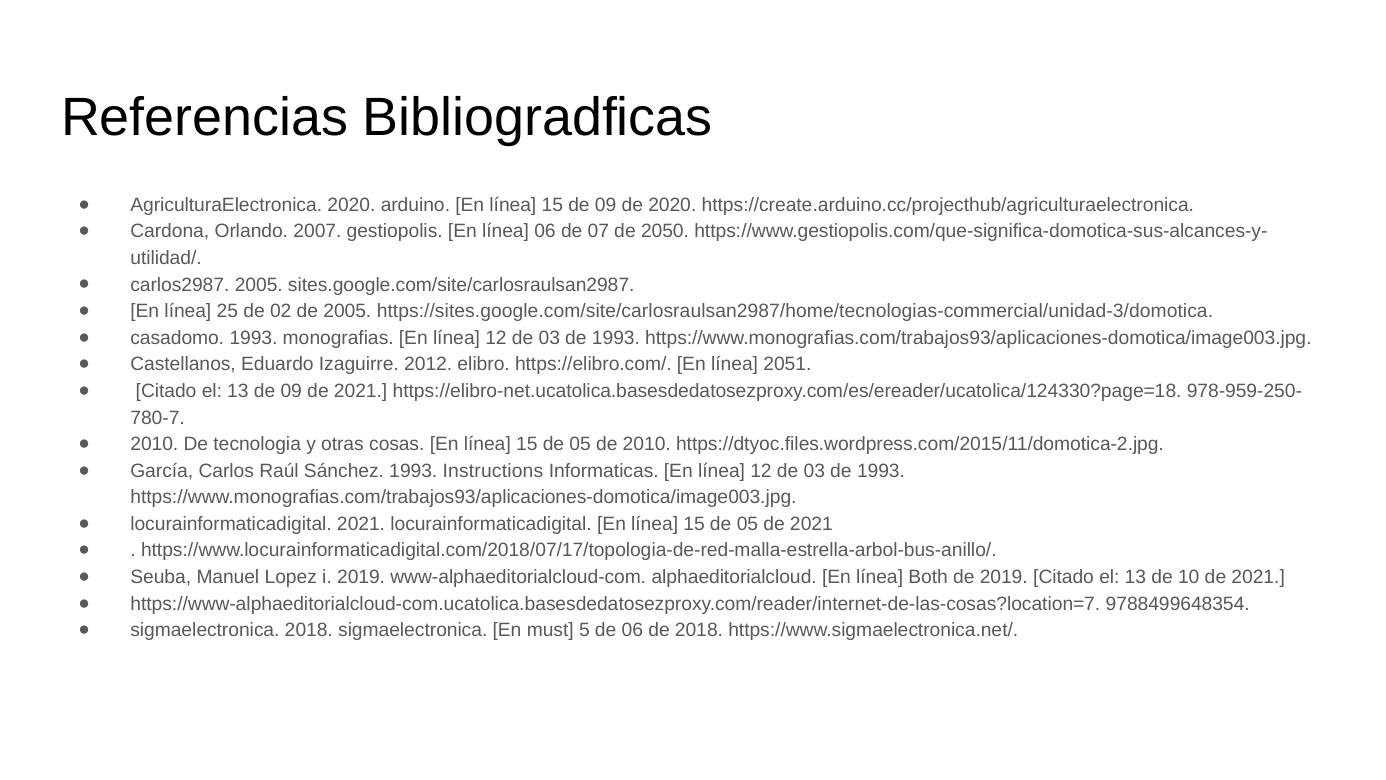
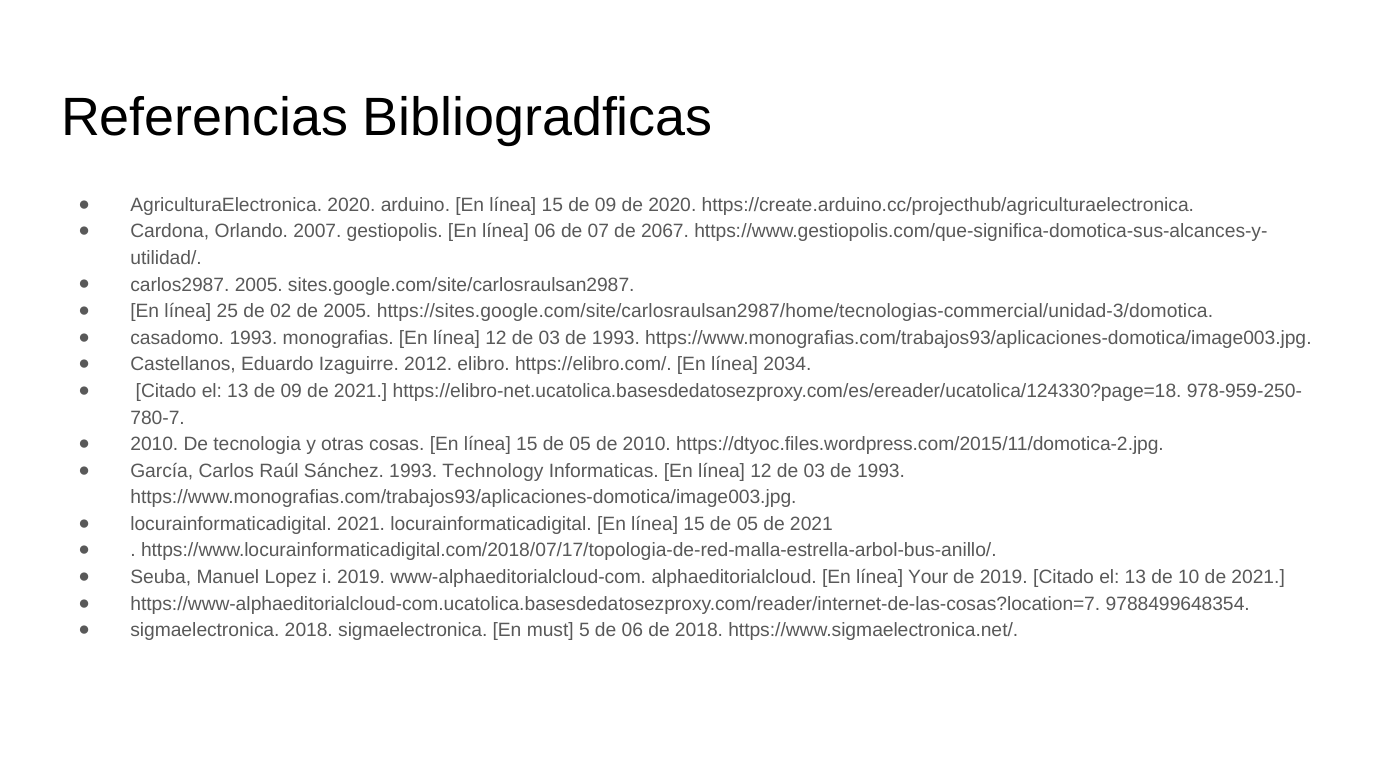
2050: 2050 -> 2067 (665, 231)
2051: 2051 -> 2034 (787, 364)
Instructions: Instructions -> Technology (493, 471)
Both: Both -> Your (928, 577)
